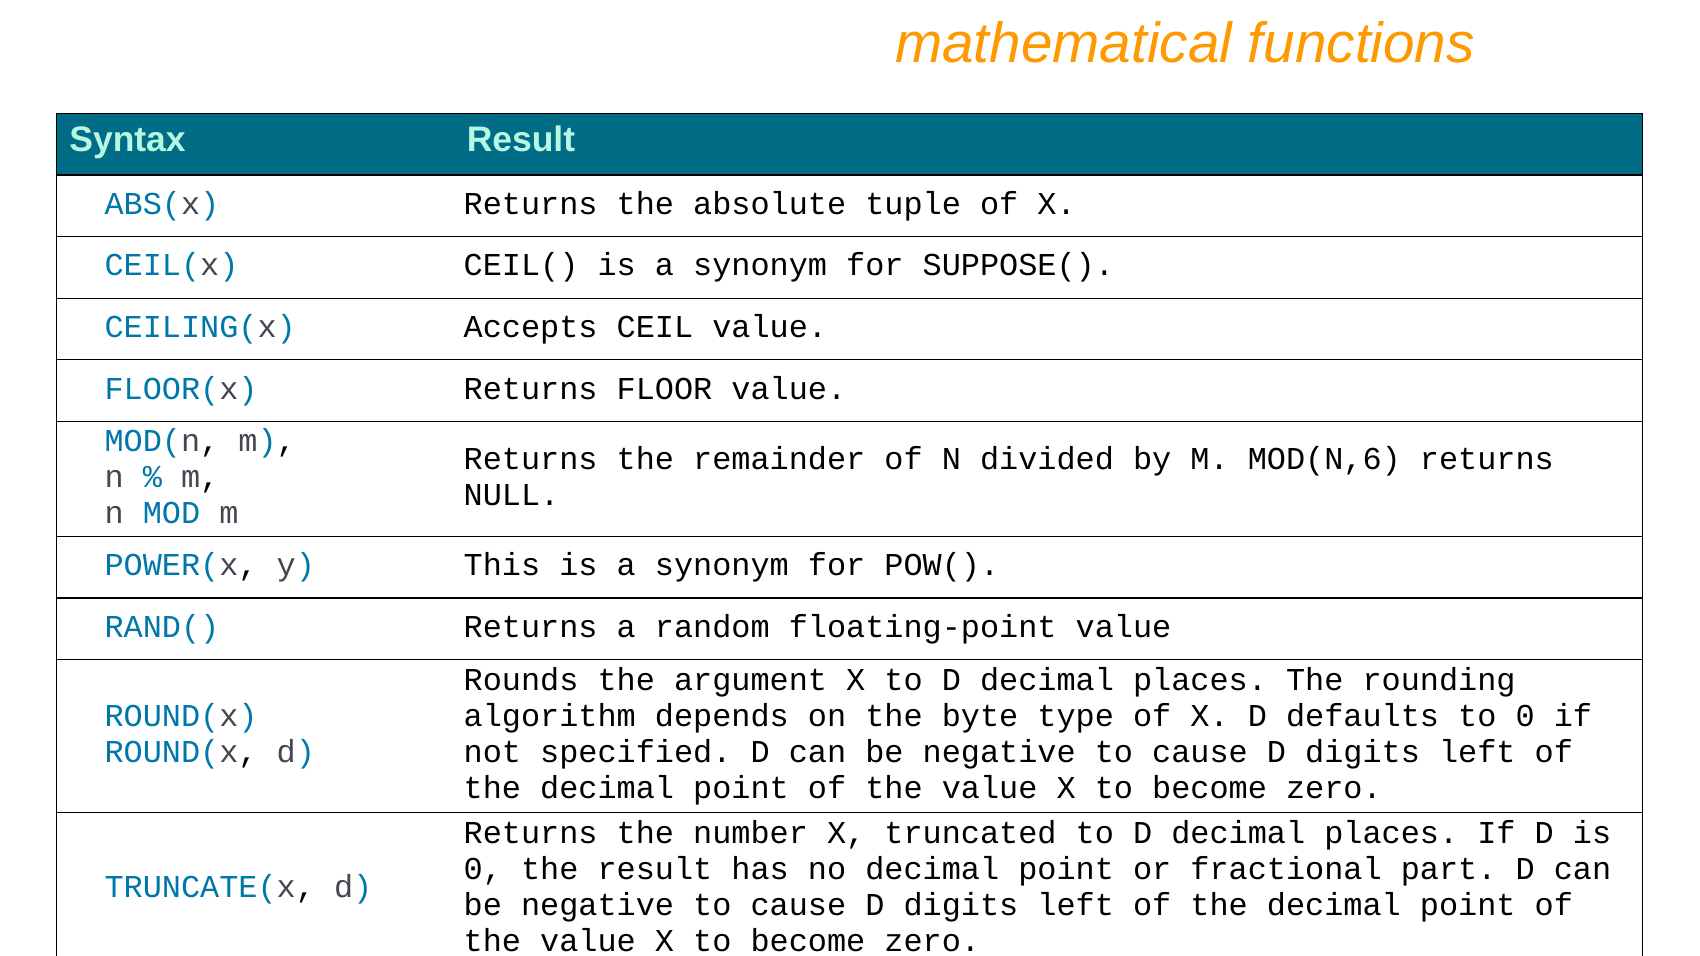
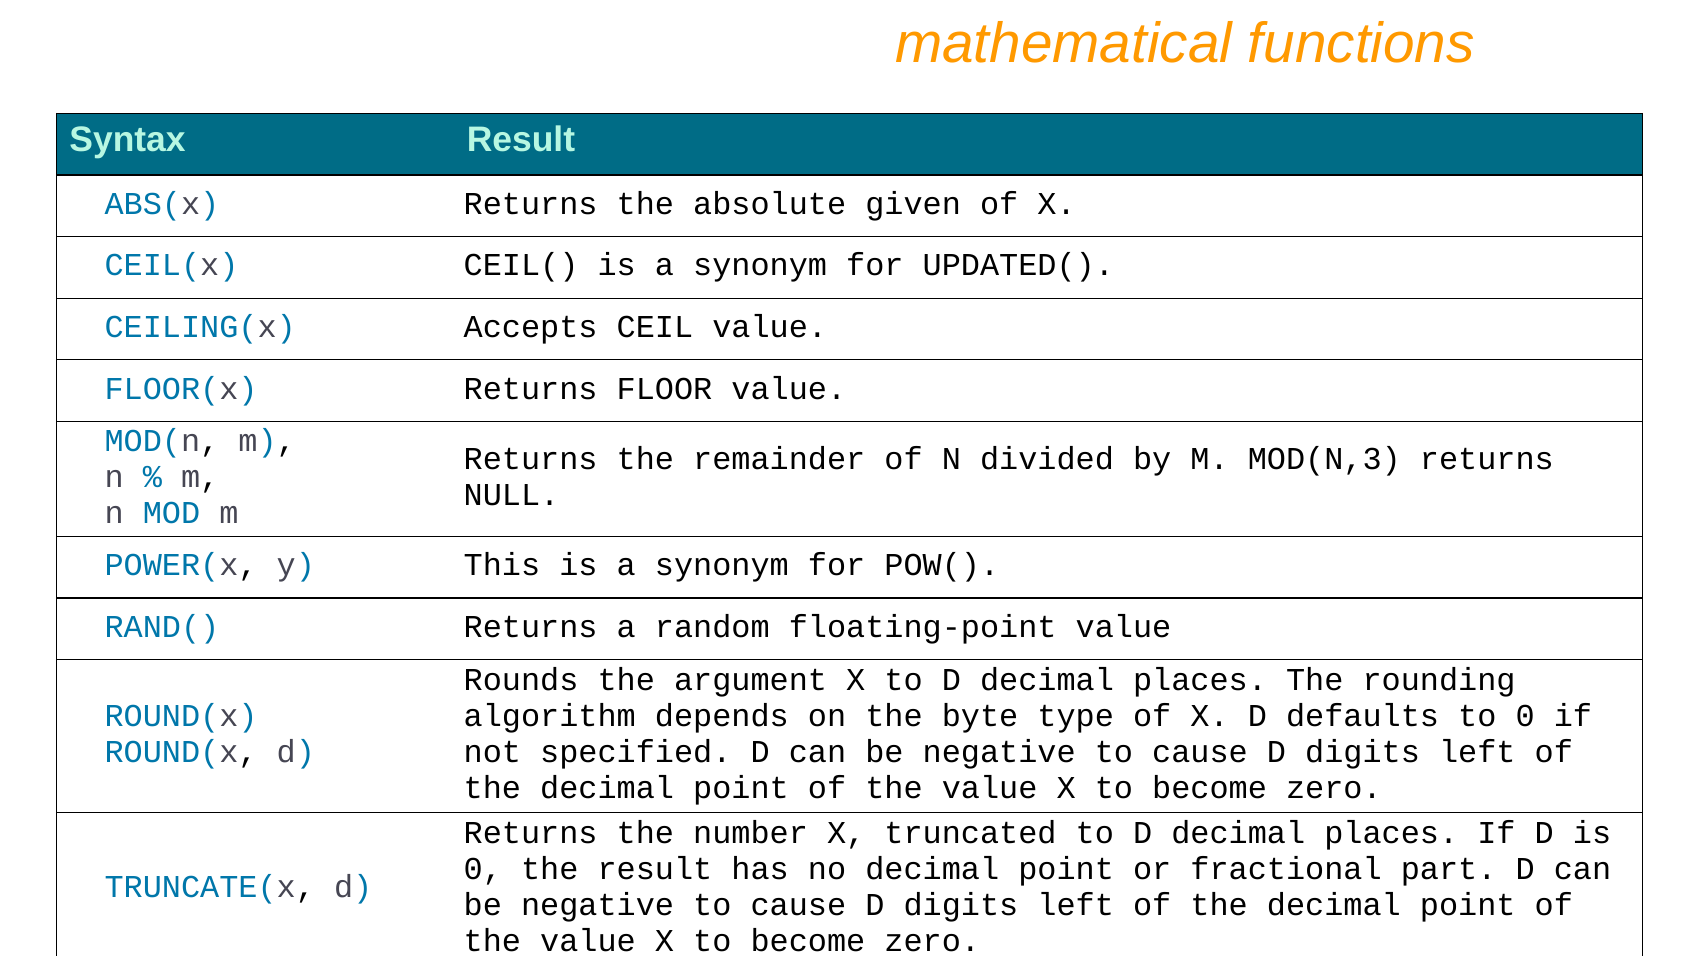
tuple: tuple -> given (913, 204)
SUPPOSE(: SUPPOSE( -> UPDATED( (1018, 266)
MOD(N,6: MOD(N,6 -> MOD(N,3 (1324, 459)
